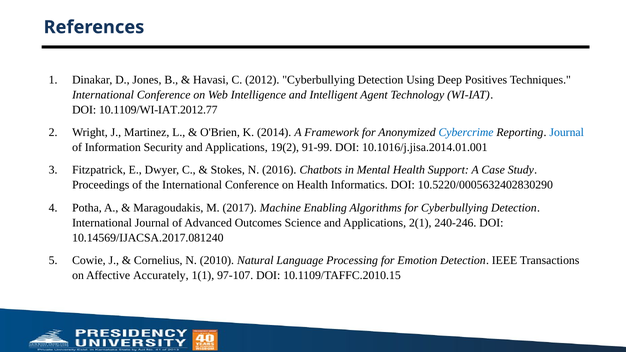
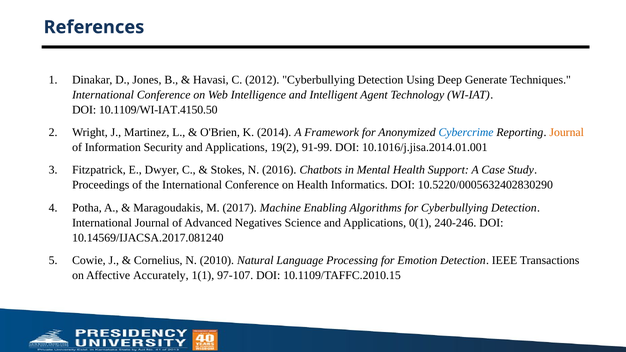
Positives: Positives -> Generate (486, 80)
10.1109/WI-IAT.2012.77: 10.1109/WI-IAT.2012.77 -> 10.1109/WI-IAT.4150.50 (158, 110)
Journal colour: blue -> orange (567, 132)
Outcomes: Outcomes -> Negatives (258, 223)
2(1: 2(1 -> 0(1 (420, 223)
